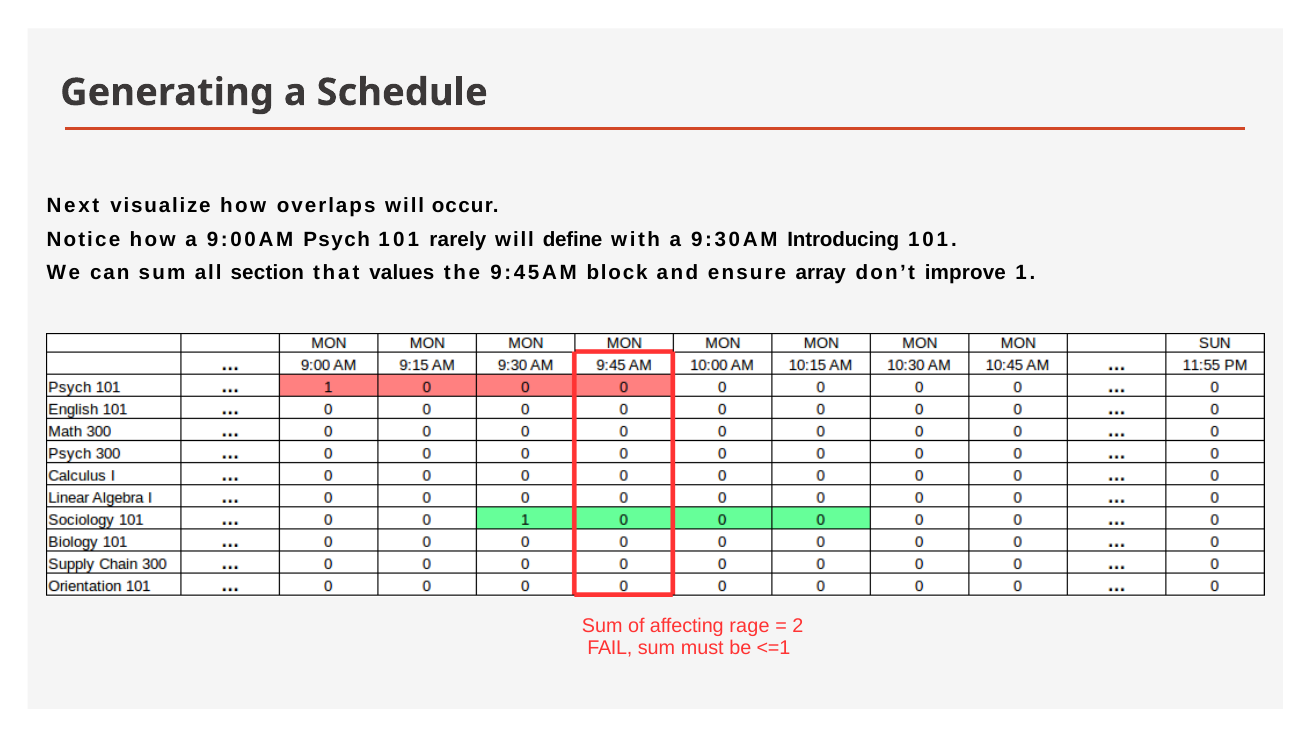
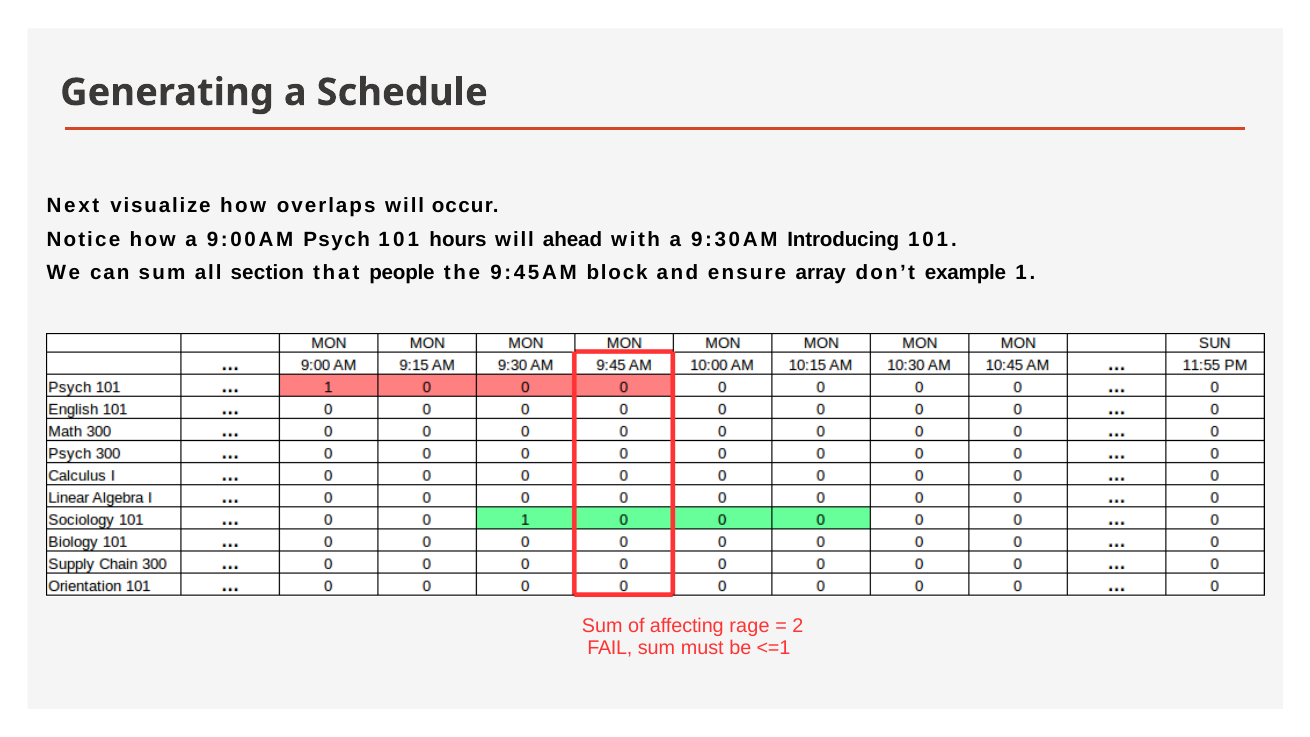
rarely: rarely -> hours (458, 239)
define: define -> ahead (573, 239)
values: values -> people (402, 273)
improve: improve -> example (966, 273)
